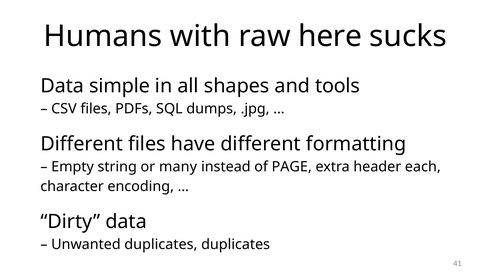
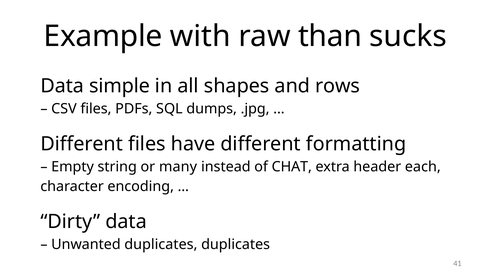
Humans: Humans -> Example (103, 36)
here: here -> than (330, 36)
tools: tools -> rows (338, 86)
PAGE: PAGE -> CHAT (292, 167)
